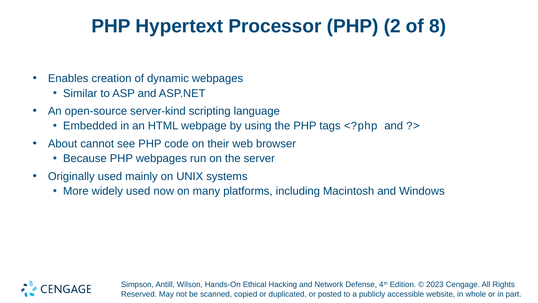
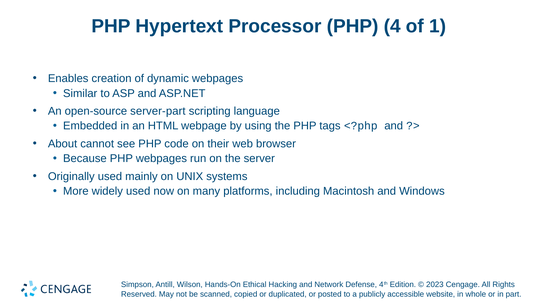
2: 2 -> 4 (392, 26)
8: 8 -> 1 (438, 26)
server-kind: server-kind -> server-part (158, 111)
